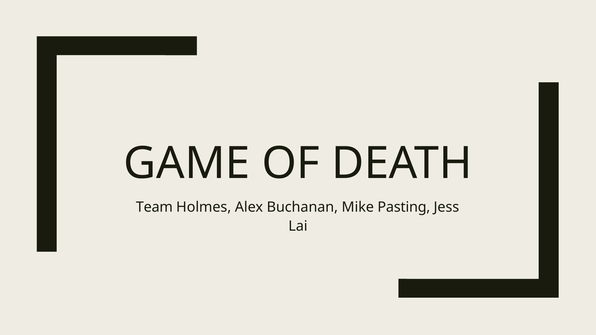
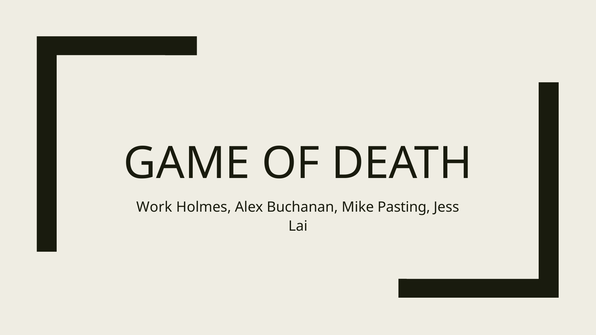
Team: Team -> Work (154, 207)
